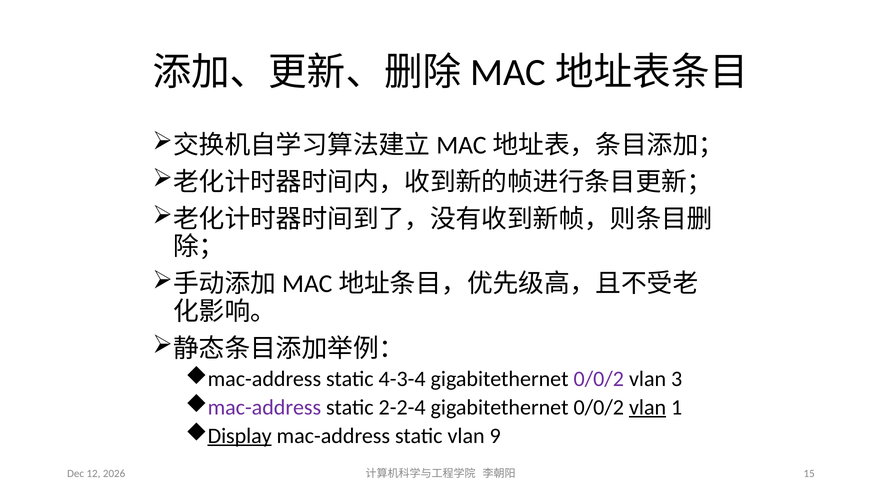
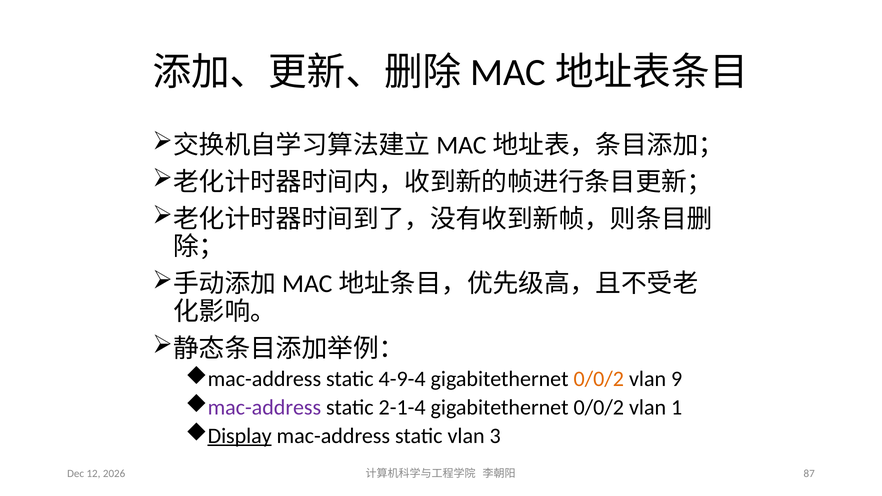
4-3-4: 4-3-4 -> 4-9-4 (402, 379)
0/0/2 colour: purple -> orange (599, 379)
3: 3 -> 9 (677, 379)
2-2-4: 2-2-4 -> 2-1-4 (402, 407)
vlan underline: present -> none (648, 407)
9: 9 -> 3 (495, 436)
15: 15 -> 87 (809, 474)
